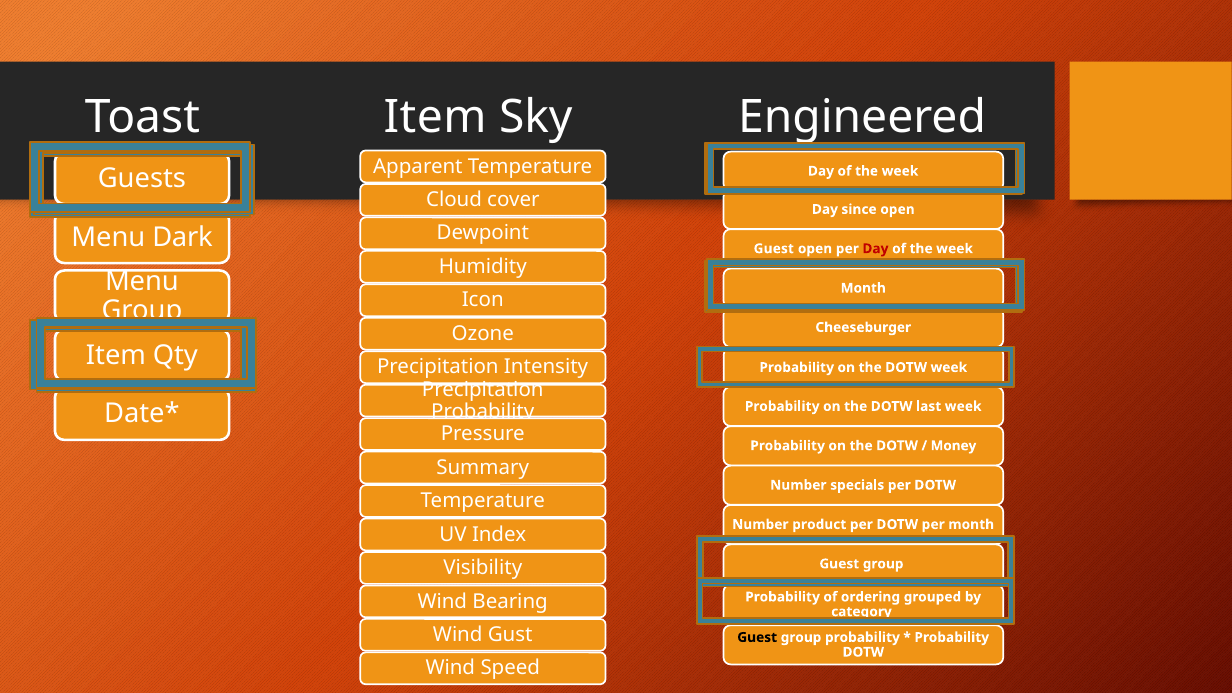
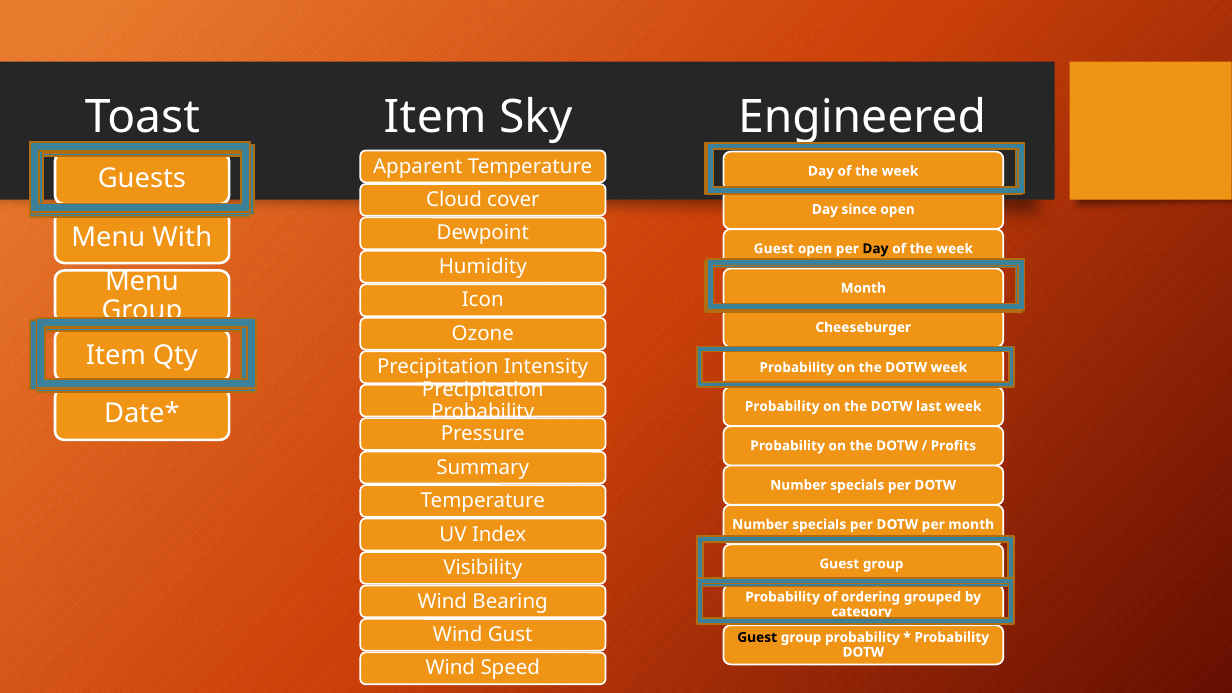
Dark: Dark -> With (182, 237)
Day colour: red -> black (875, 249)
Money: Money -> Profits (953, 446)
product: product -> specials (819, 524)
